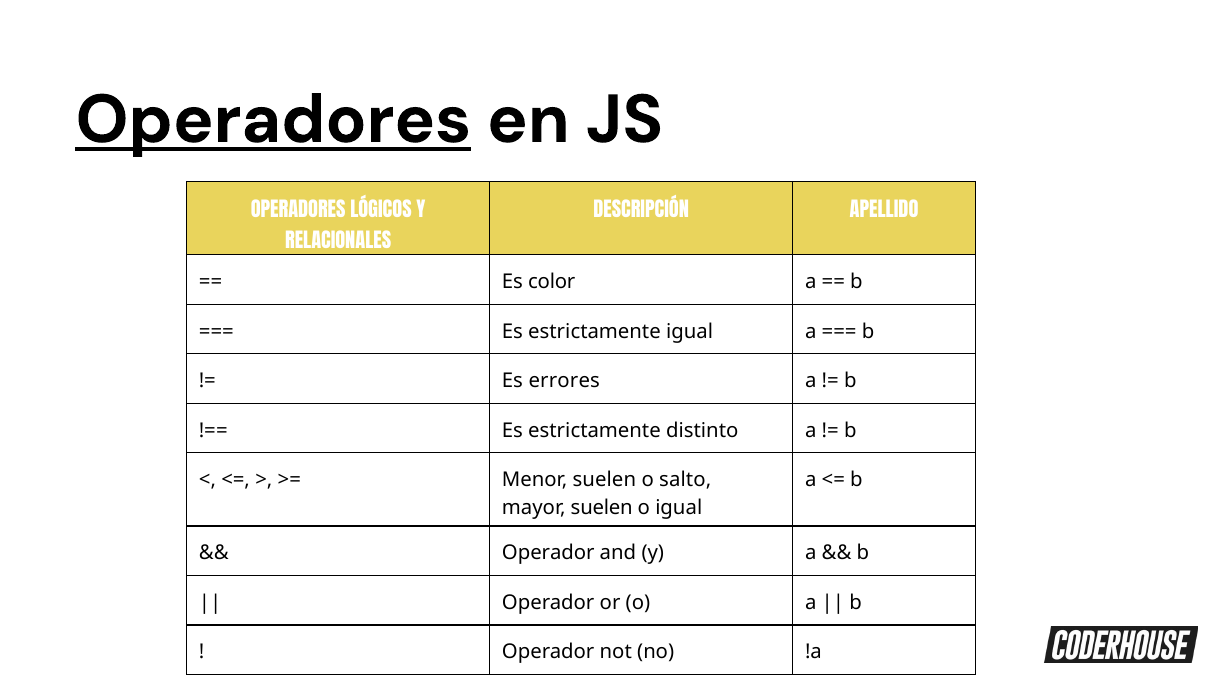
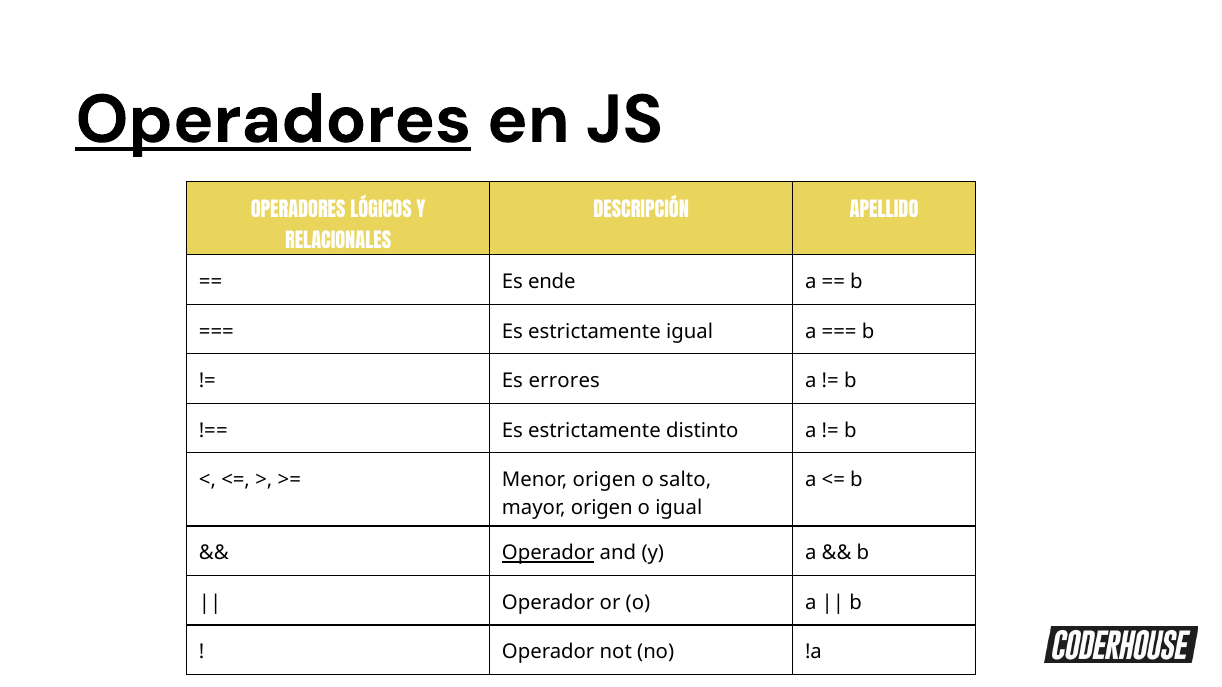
color: color -> ende (552, 282)
Menor suelen: suelen -> origen (604, 480)
mayor suelen: suelen -> origen (602, 508)
Operador underline: none -> present (548, 554)
